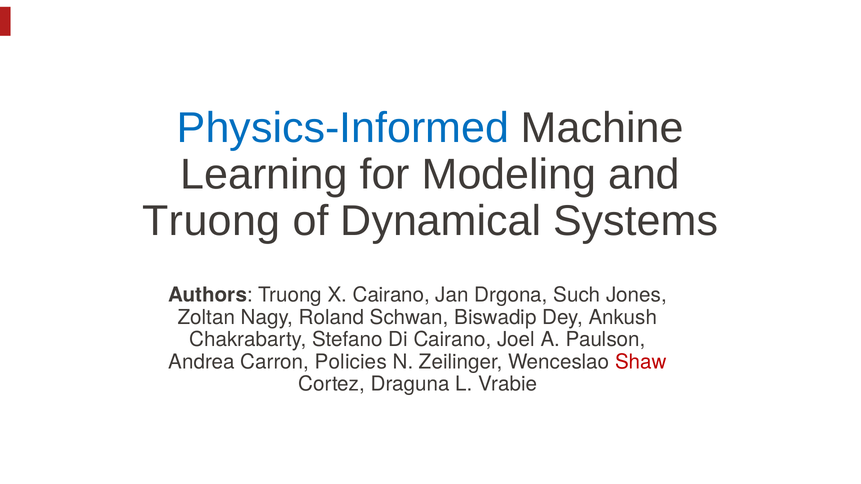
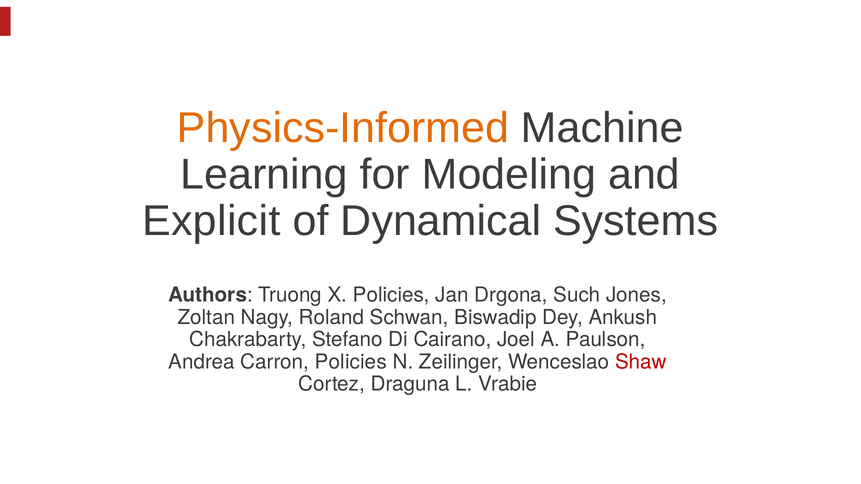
Physics-Informed colour: blue -> orange (343, 128)
Truong: Truong -> Explicit (211, 221)
X Cairano: Cairano -> Policies (391, 295)
